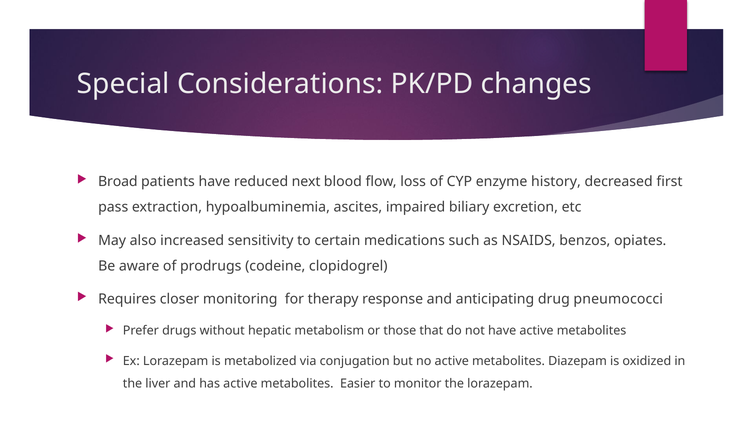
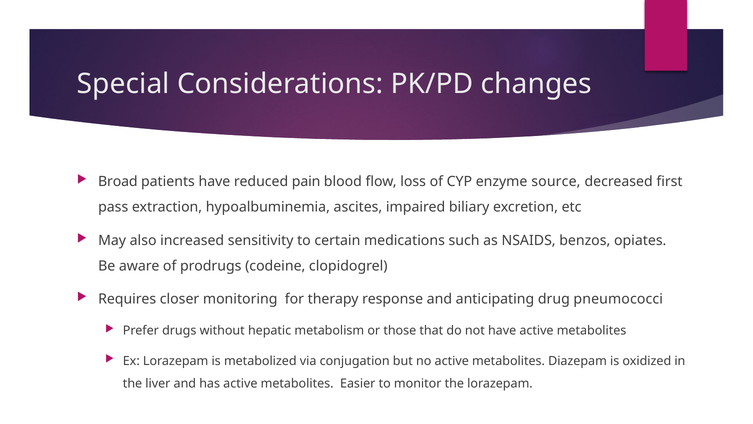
next: next -> pain (306, 182)
history: history -> source (556, 182)
